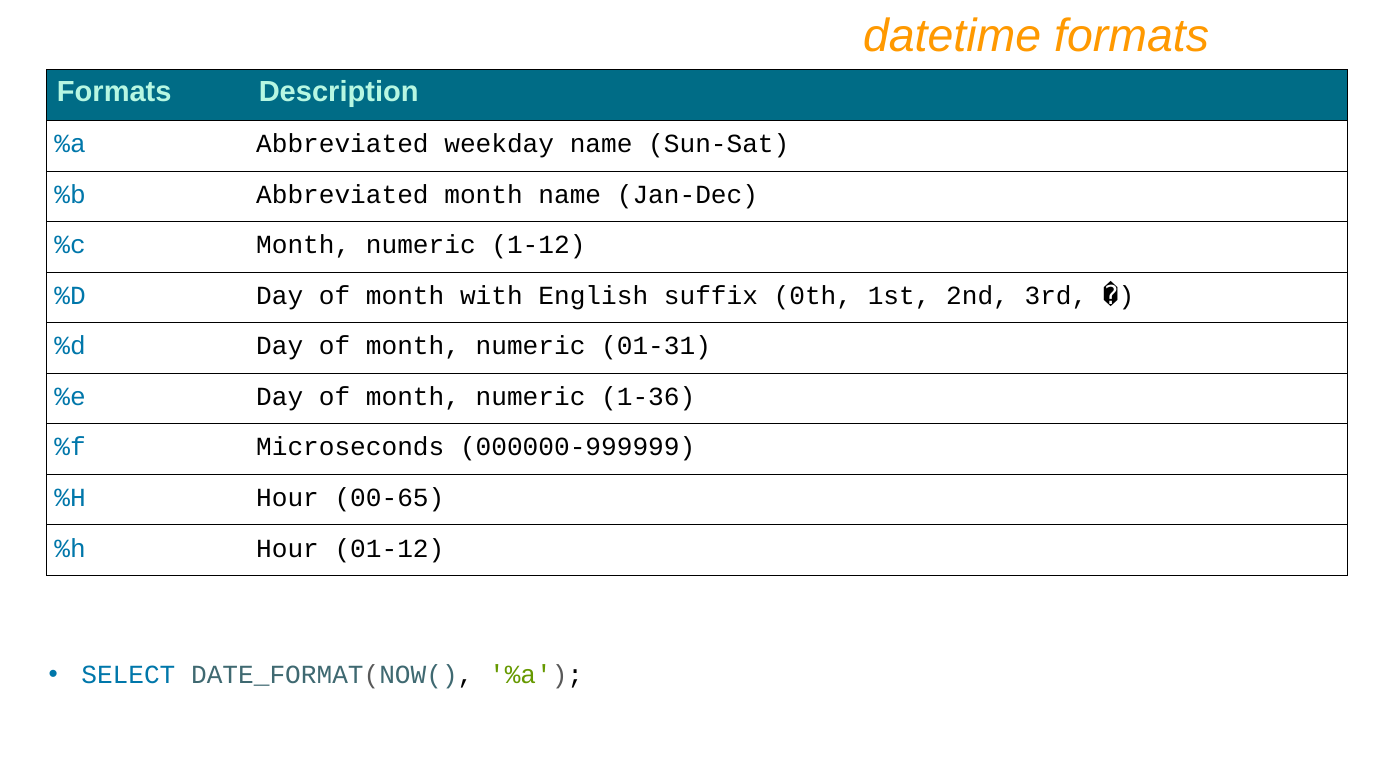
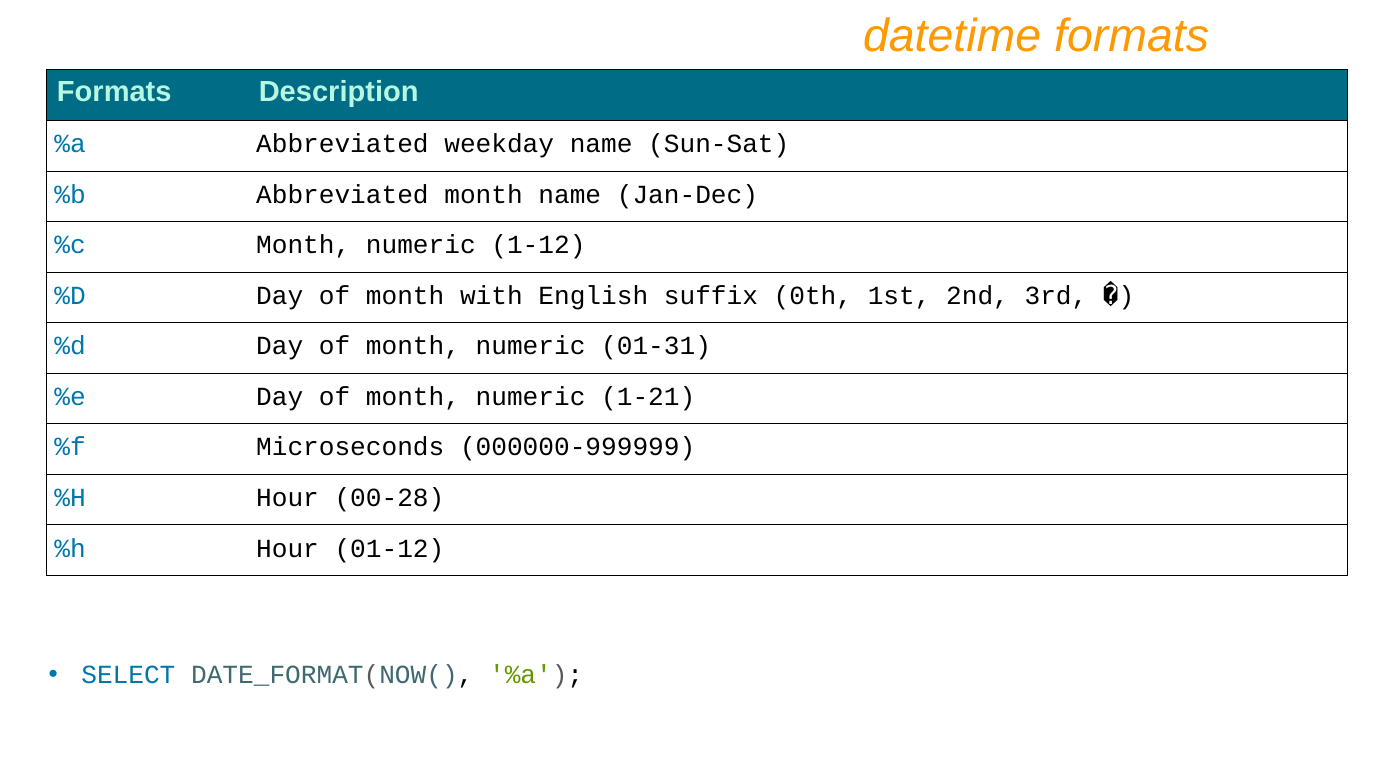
1-36: 1-36 -> 1-21 (648, 397)
00-65: 00-65 -> 00-28 (389, 498)
